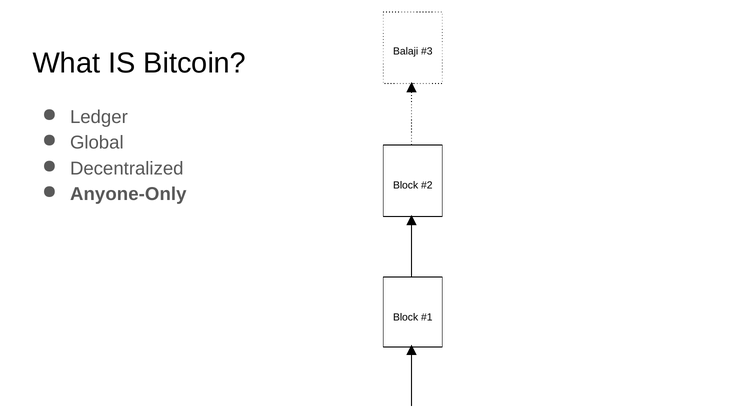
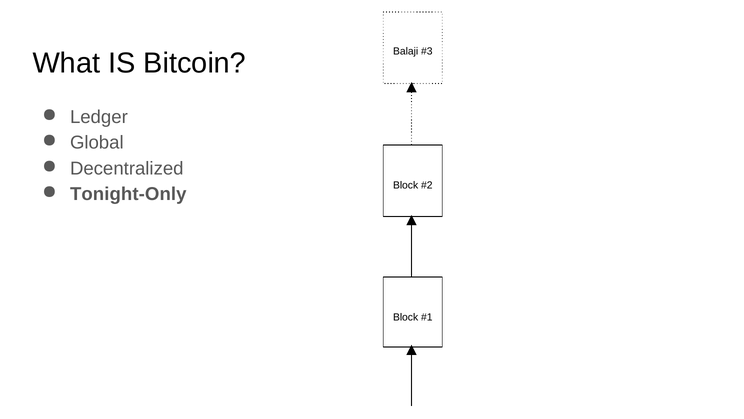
Anyone-Only: Anyone-Only -> Tonight-Only (128, 194)
